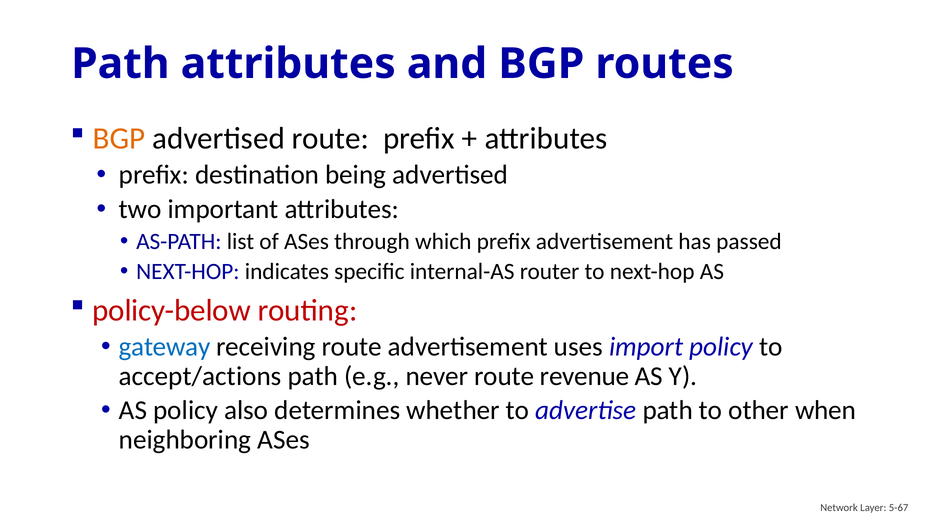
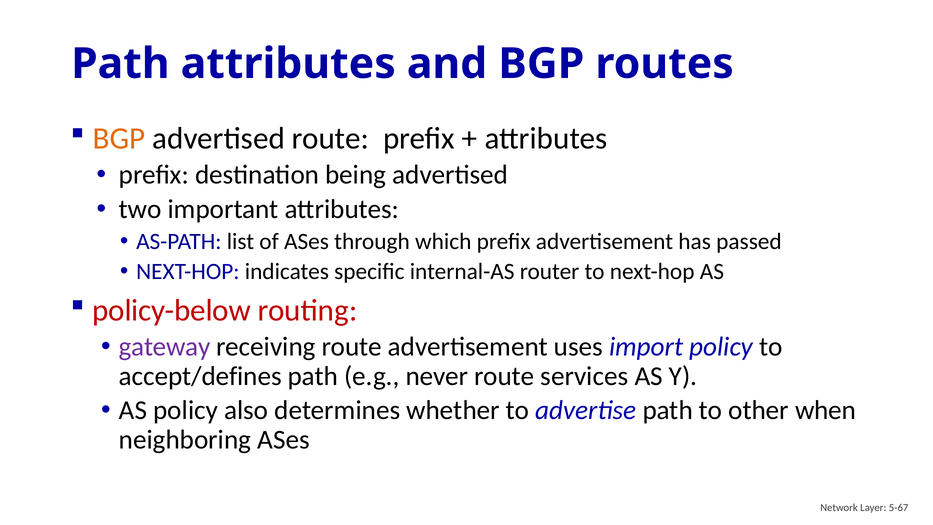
gateway colour: blue -> purple (165, 347)
accept/actions: accept/actions -> accept/defines (200, 376)
revenue: revenue -> services (584, 376)
